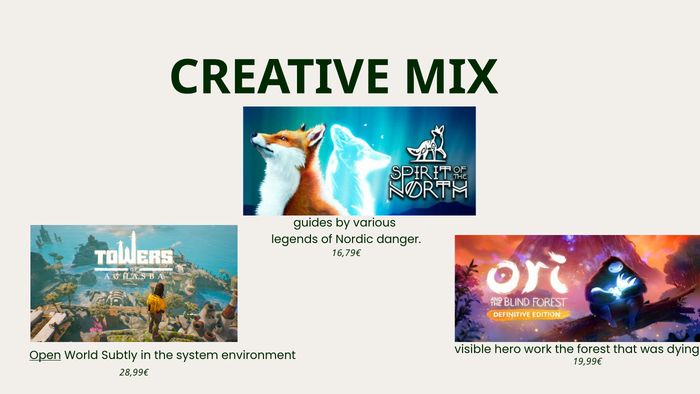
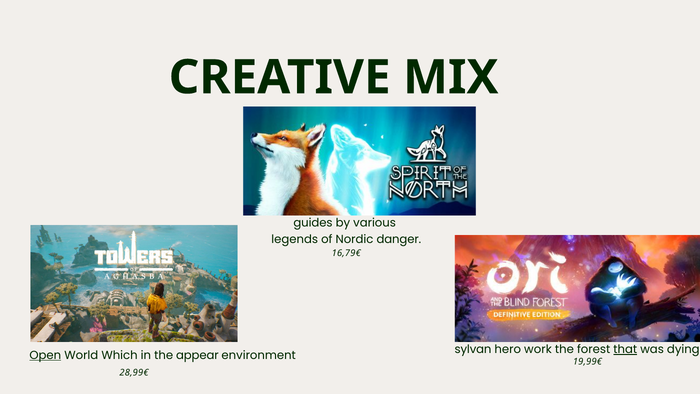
visible: visible -> sylvan (473, 349)
that underline: none -> present (625, 349)
Subtly: Subtly -> Which (119, 355)
system: system -> appear (197, 355)
